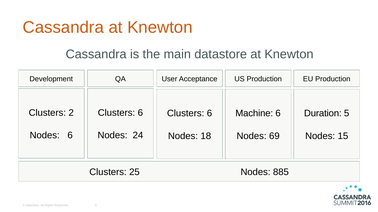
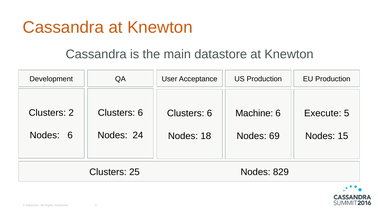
Duration: Duration -> Execute (323, 114)
885: 885 -> 829 (281, 172)
